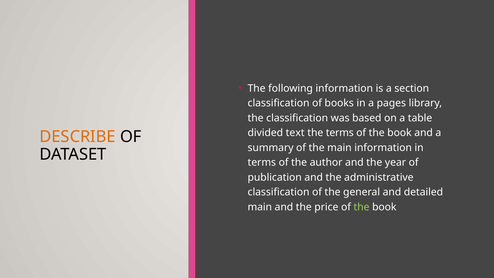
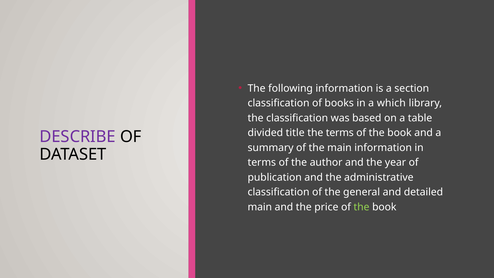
pages: pages -> which (391, 103)
text: text -> title (295, 133)
DESCRIBE colour: orange -> purple (78, 137)
